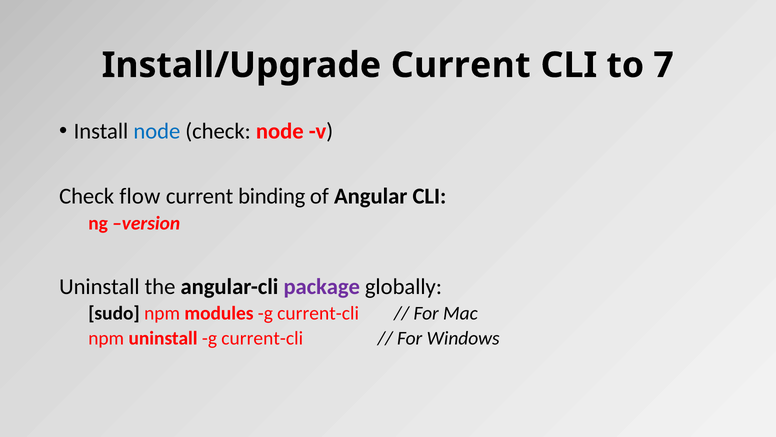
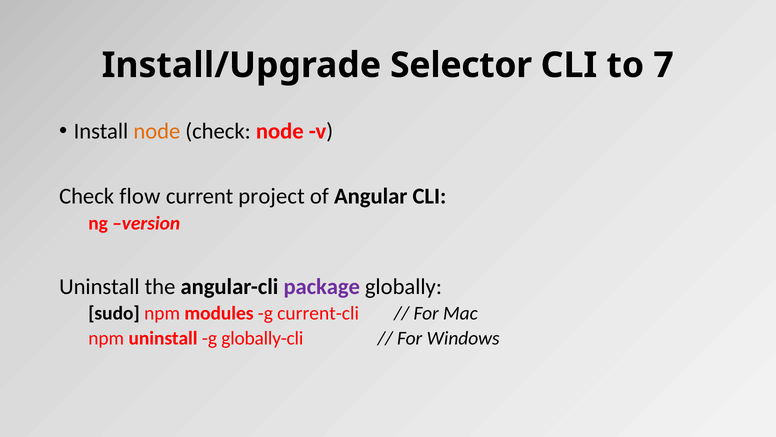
Install/Upgrade Current: Current -> Selector (461, 65)
node colour: blue -> orange (157, 131)
binding: binding -> project (272, 196)
uninstall g current-cli: current-cli -> globally-cli (262, 338)
